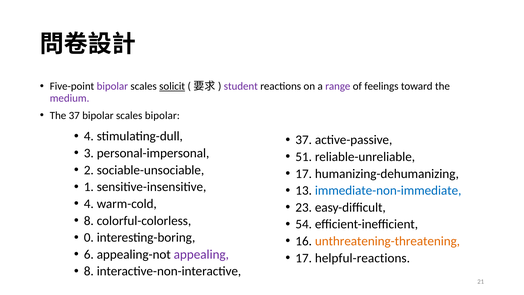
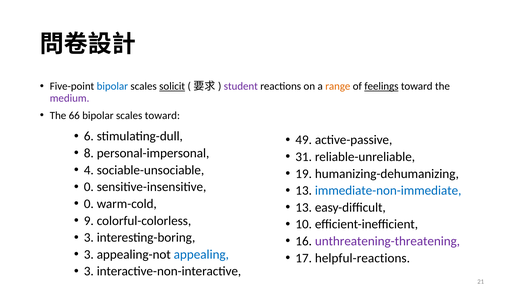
bipolar colour: purple -> blue (112, 86)
range colour: purple -> orange (338, 86)
feelings underline: none -> present (381, 86)
The 37: 37 -> 66 (74, 115)
scales bipolar: bipolar -> toward (162, 115)
4: 4 -> 6 (89, 136)
37: 37 -> 49 (304, 140)
3: 3 -> 8 (89, 153)
51: 51 -> 31 (304, 157)
2: 2 -> 4 (89, 170)
17: 17 -> 19 (304, 174)
1: 1 -> 0 (89, 187)
4: 4 -> 0 (89, 204)
23: 23 -> 13 (304, 207)
8: 8 -> 9 (89, 221)
54: 54 -> 10 (304, 224)
0: 0 -> 3 (89, 237)
unthreatening-threatening colour: orange -> purple (387, 241)
6: 6 -> 3 (89, 254)
appealing colour: purple -> blue (201, 254)
8: 8 -> 3 (89, 271)
